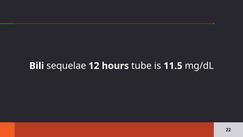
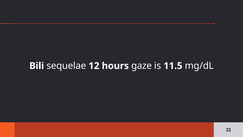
tube: tube -> gaze (142, 66)
